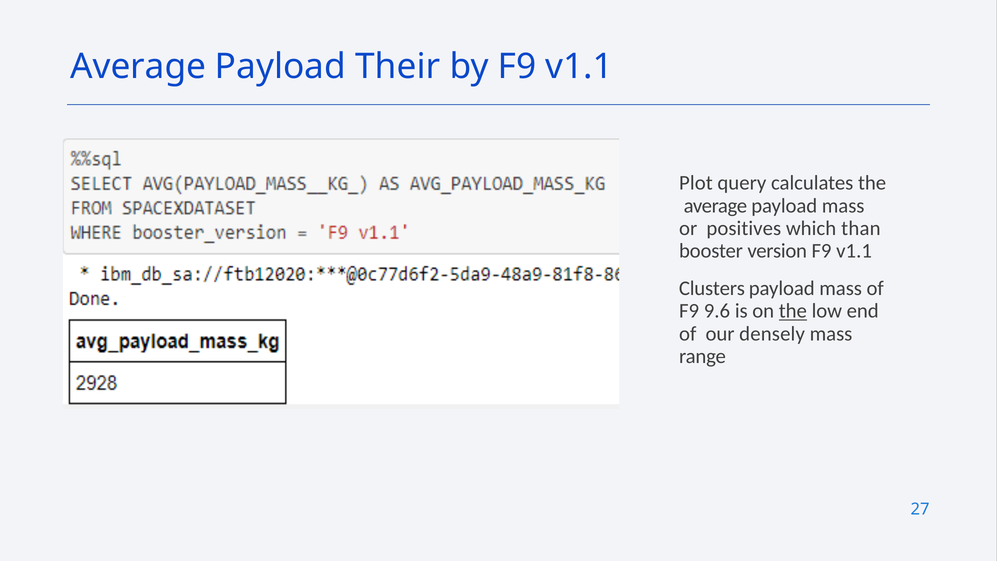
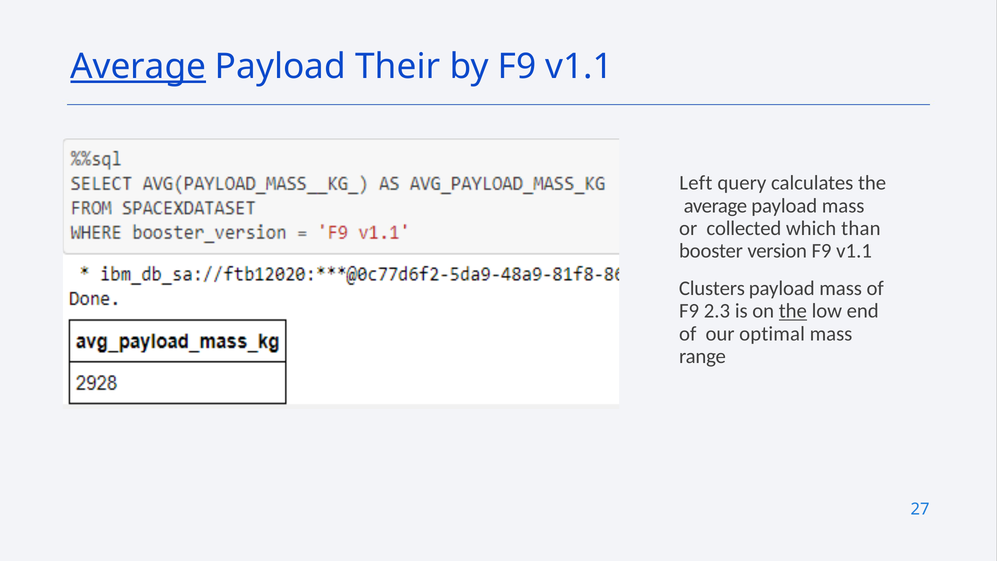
Average underline: none -> present (138, 67)
Plot: Plot -> Left (696, 183)
positives: positives -> collected (744, 228)
9.6: 9.6 -> 2.3 (717, 311)
densely: densely -> optimal (772, 334)
